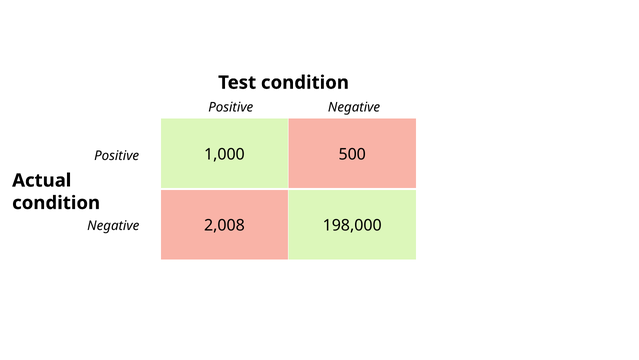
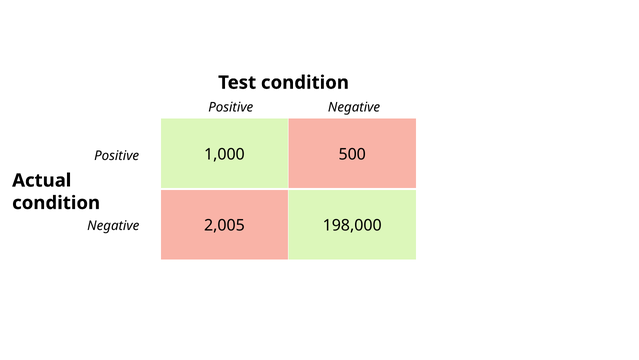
2,008: 2,008 -> 2,005 (224, 225)
